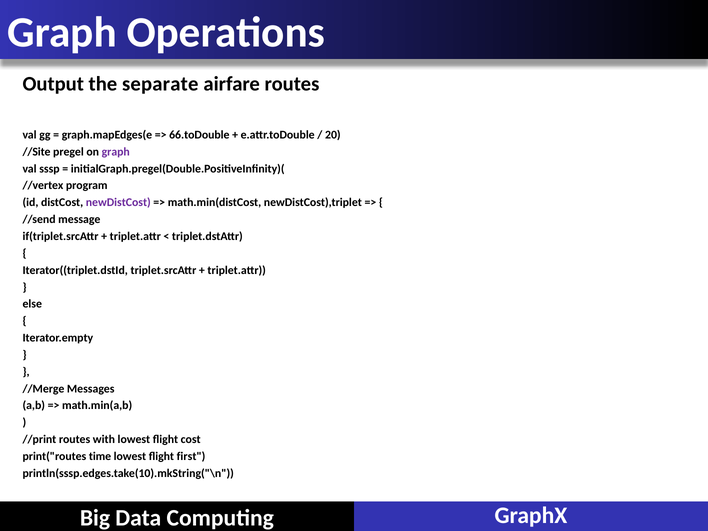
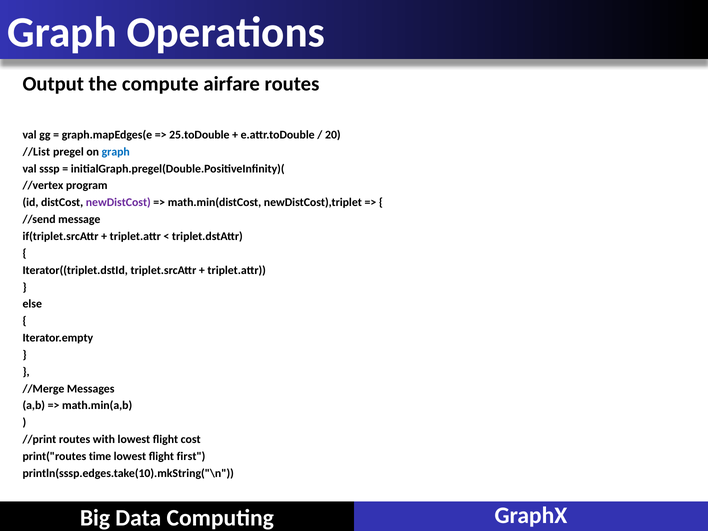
separate: separate -> compute (160, 84)
66.toDouble: 66.toDouble -> 25.toDouble (199, 135)
//Site: //Site -> //List (36, 152)
graph colour: purple -> blue (116, 152)
